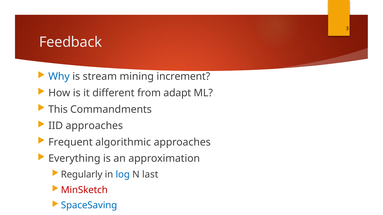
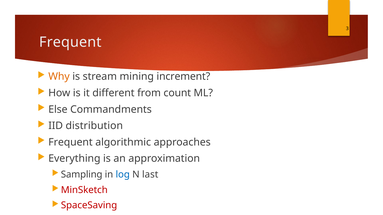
Feedback: Feedback -> Frequent (70, 42)
Why colour: blue -> orange (59, 77)
adapt: adapt -> count (177, 93)
This: This -> Else (58, 110)
IID approaches: approaches -> distribution (94, 126)
Regularly: Regularly -> Sampling (82, 175)
SpaceSaving colour: blue -> red (89, 206)
